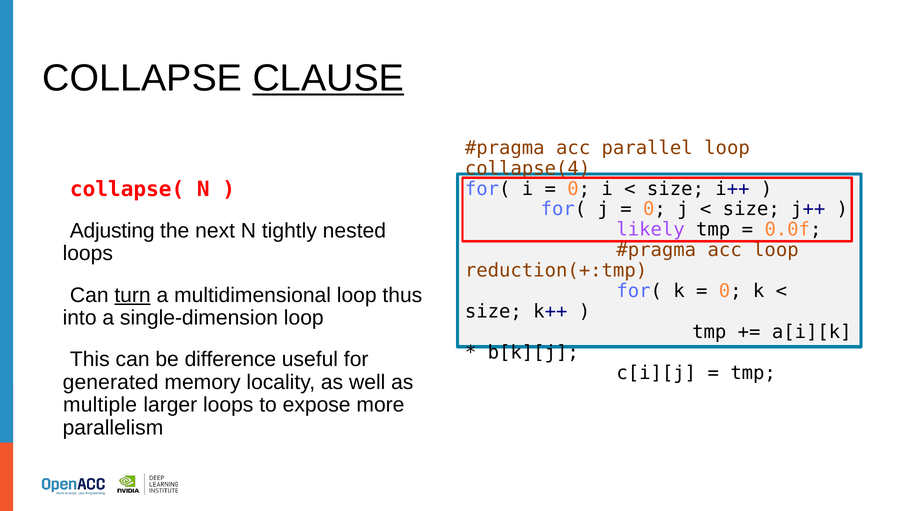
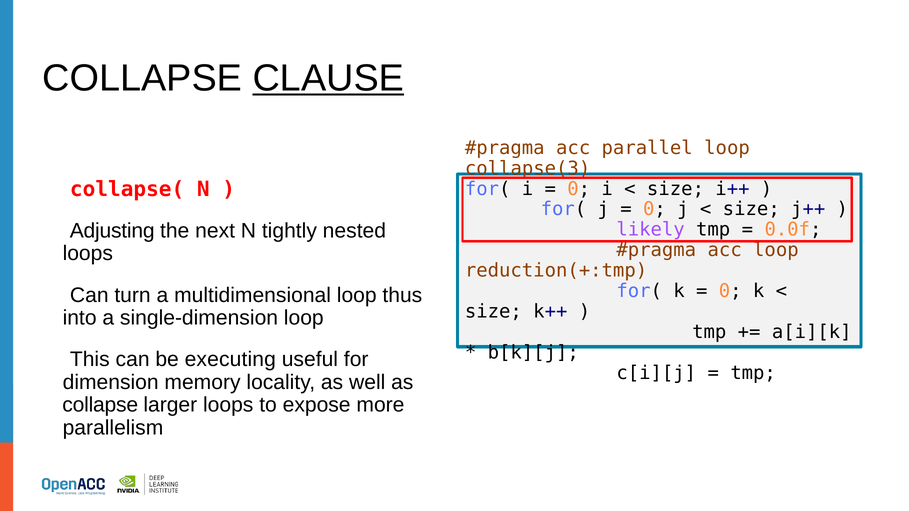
collapse(4: collapse(4 -> collapse(3 (528, 168)
turn underline: present -> none (133, 295)
difference: difference -> executing (230, 360)
generated: generated -> dimension (111, 382)
multiple: multiple -> collapse (100, 405)
